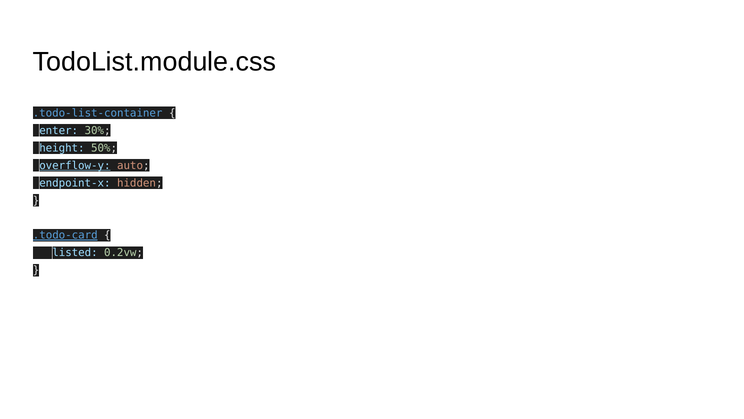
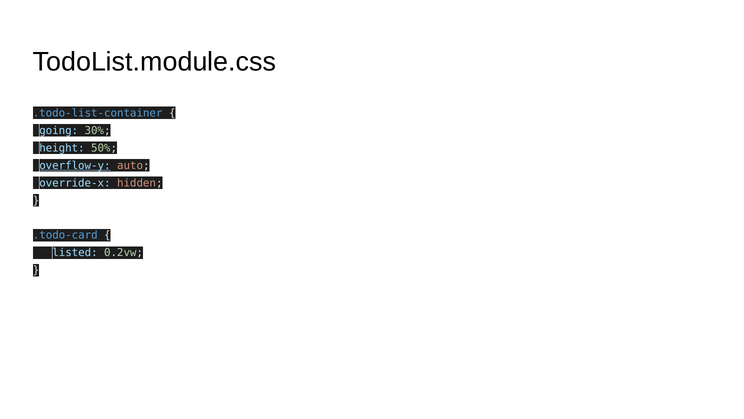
enter: enter -> going (59, 130)
endpoint-x: endpoint-x -> override-x (75, 183)
.todo-card underline: present -> none (65, 235)
